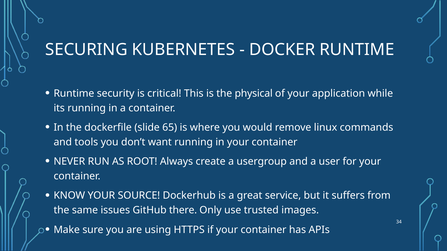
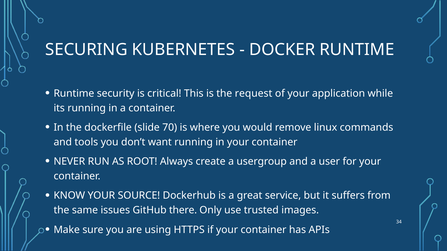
physical: physical -> request (254, 93)
65: 65 -> 70 (170, 128)
